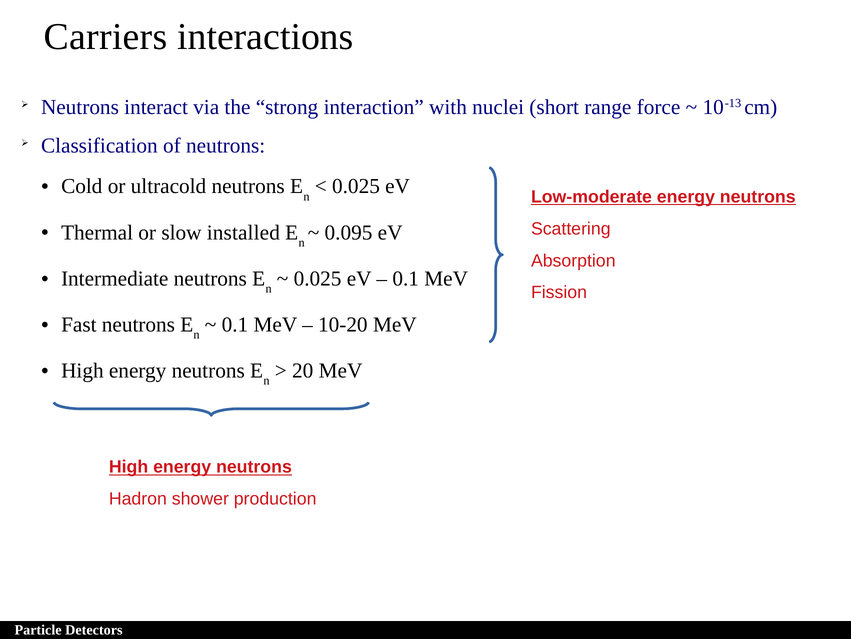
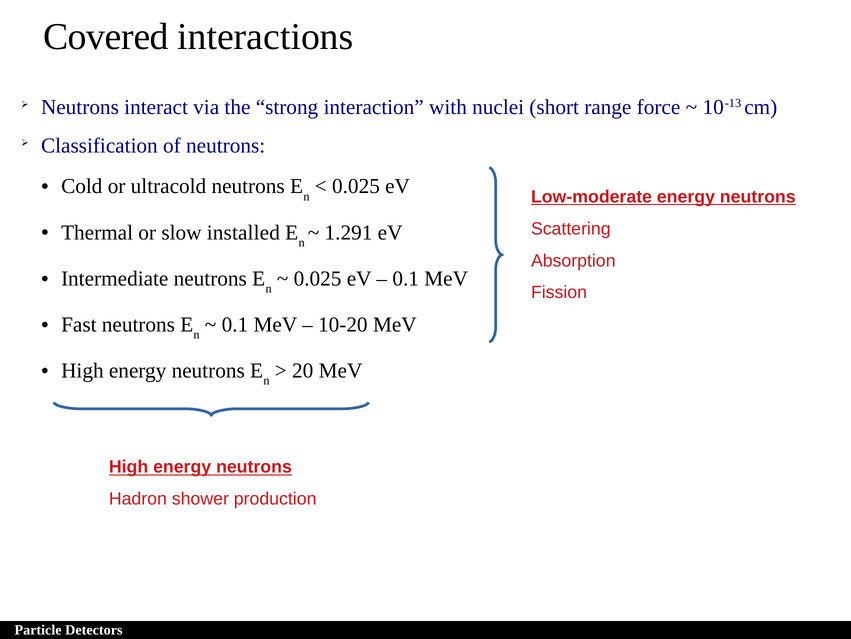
Carriers: Carriers -> Covered (106, 37)
0.095: 0.095 -> 1.291 (348, 232)
